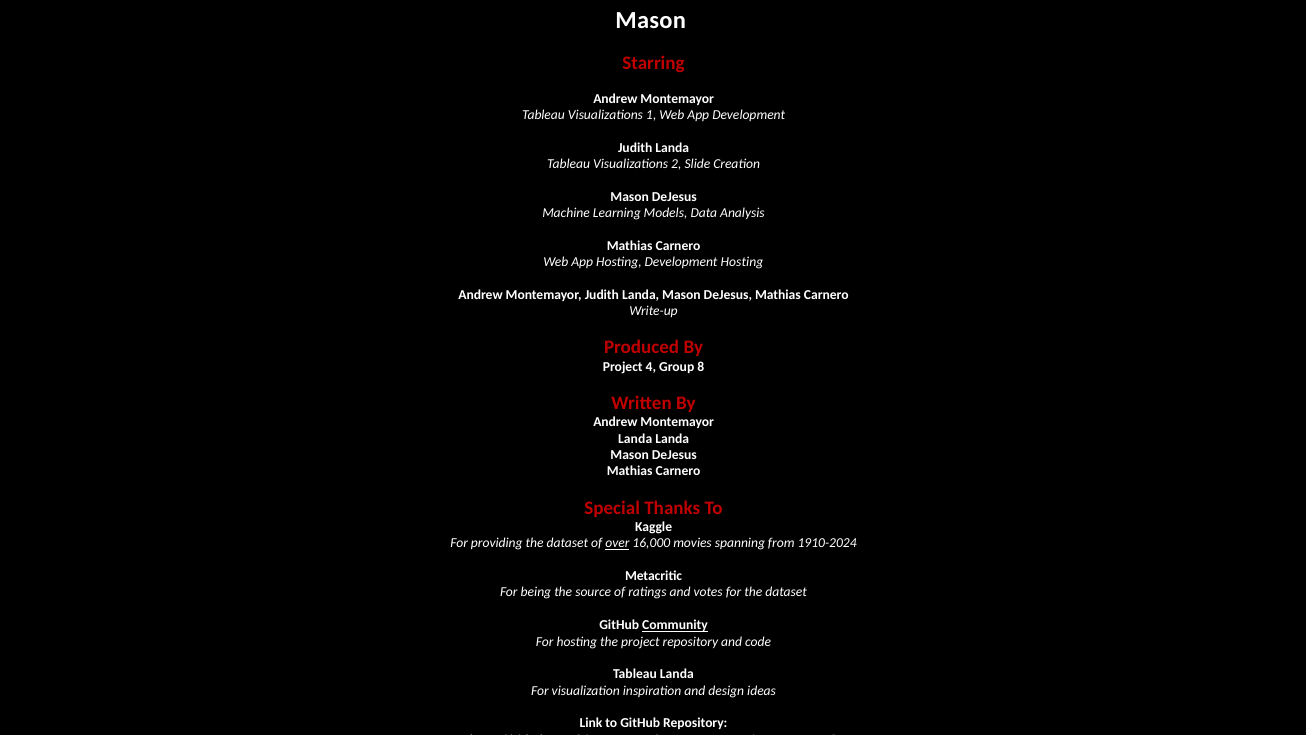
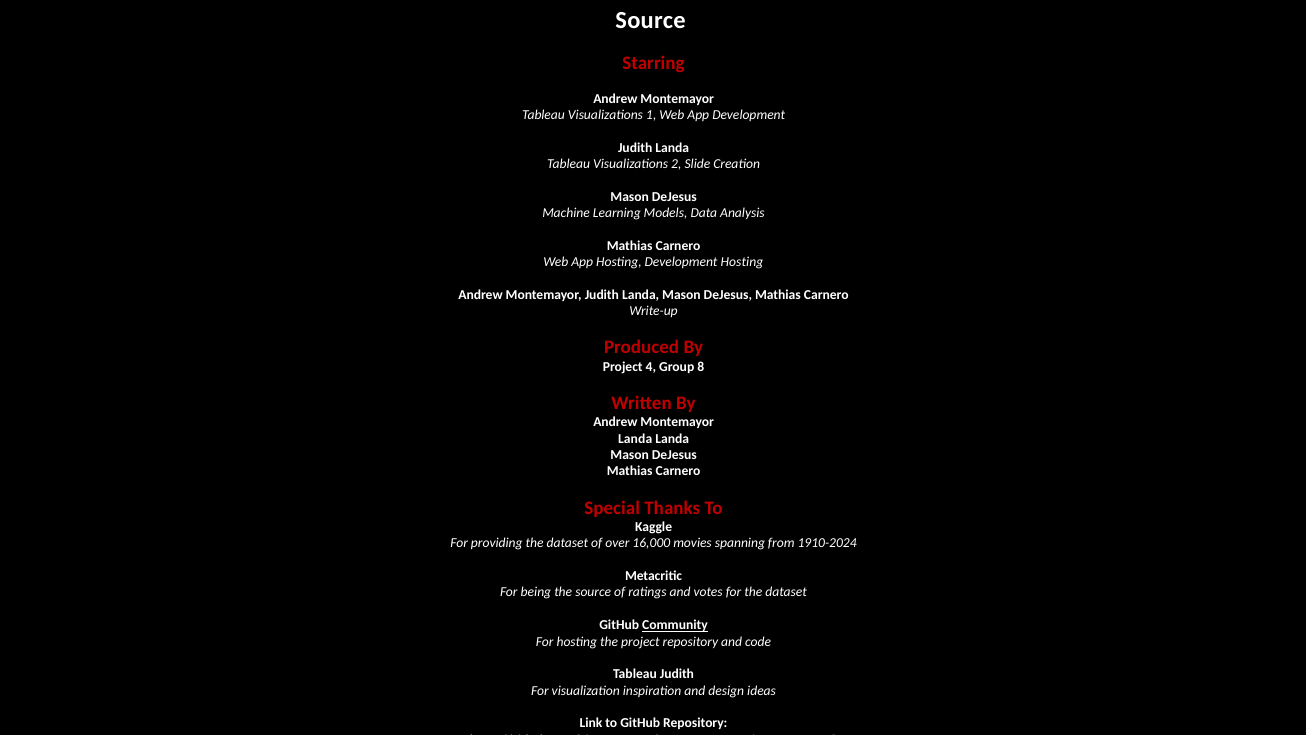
Mason: Mason -> Source (651, 21)
over underline: present -> none (617, 543)
Tableau Landa: Landa -> Judith (677, 674)
